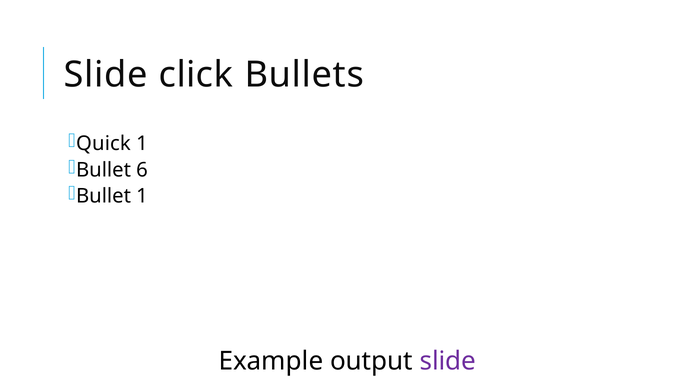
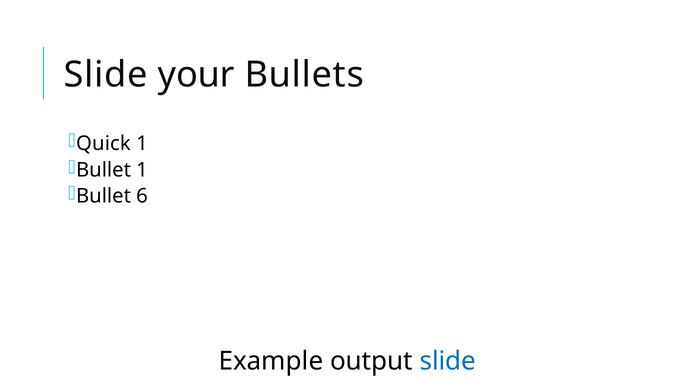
click: click -> your (196, 75)
Bullet 6: 6 -> 1 (142, 170)
Bullet 1: 1 -> 6 (142, 196)
slide colour: purple -> blue (448, 361)
